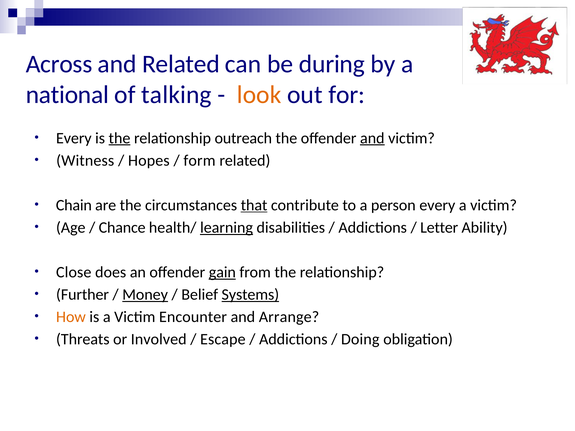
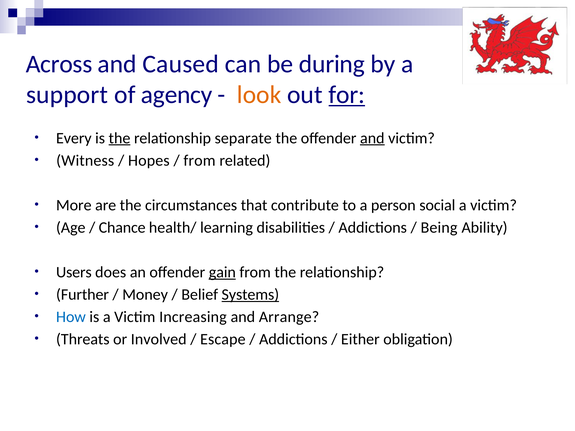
and Related: Related -> Caused (181, 64)
national: national -> support (67, 95)
talking: talking -> agency (177, 95)
for underline: none -> present (347, 95)
outreach: outreach -> separate (243, 138)
form: form -> from (199, 161)
Chain: Chain -> More (74, 205)
that underline: present -> none (254, 205)
person every: every -> social (437, 205)
learning underline: present -> none (227, 228)
Letter: Letter -> Being (439, 228)
Close: Close -> Users (74, 272)
Money underline: present -> none (145, 295)
How colour: orange -> blue (71, 317)
Encounter: Encounter -> Increasing (193, 317)
Doing: Doing -> Either (360, 339)
